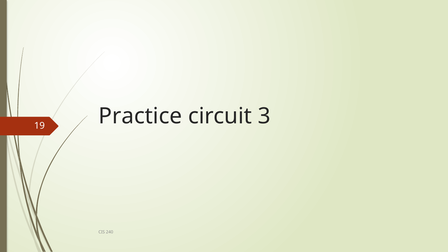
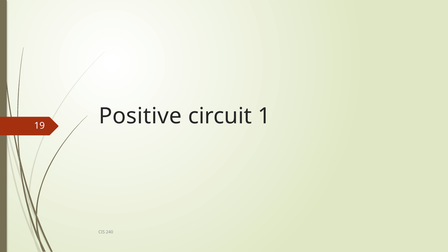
Practice: Practice -> Positive (140, 116)
3: 3 -> 1 (264, 116)
